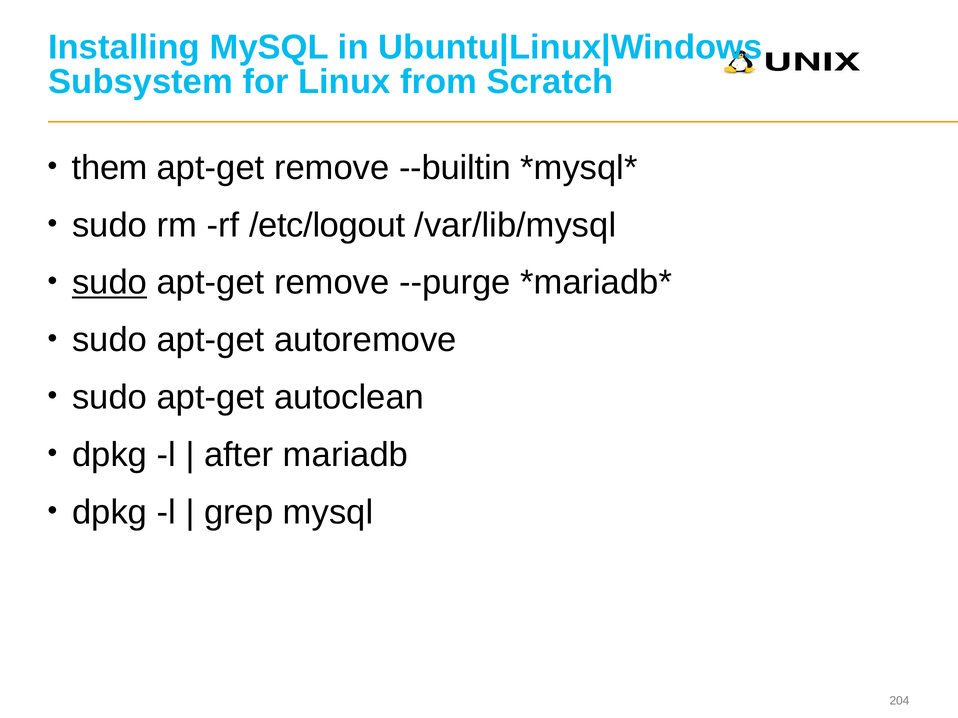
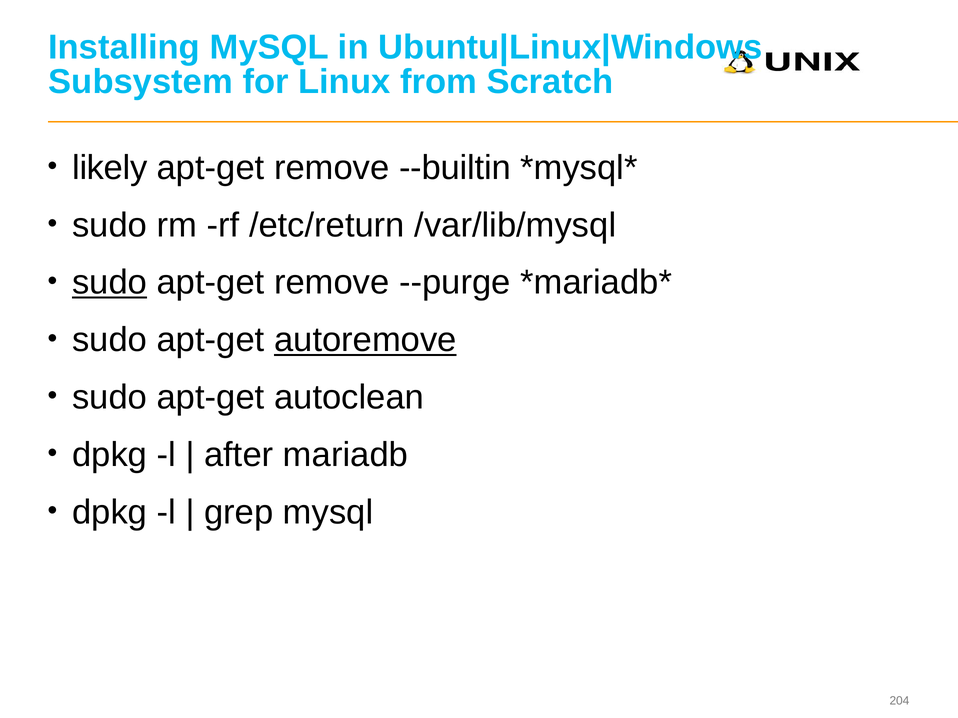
them: them -> likely (110, 168)
/etc/logout: /etc/logout -> /etc/return (327, 225)
autoremove underline: none -> present (365, 340)
